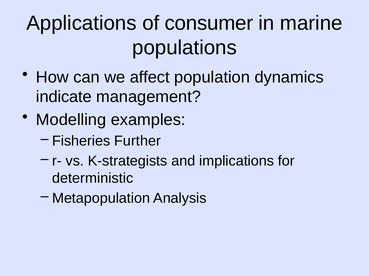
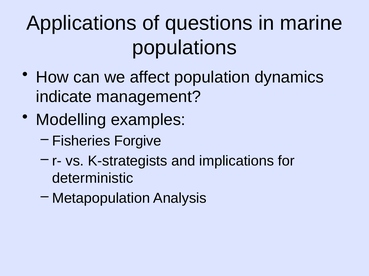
consumer: consumer -> questions (209, 23)
Further: Further -> Forgive (138, 141)
